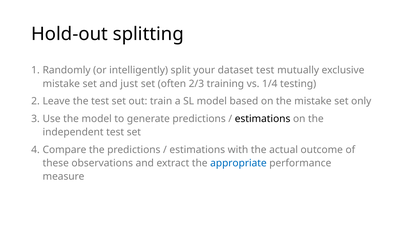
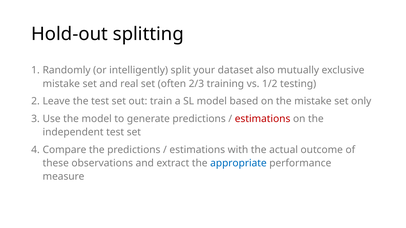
dataset test: test -> also (265, 70)
just: just -> real (129, 84)
1/4: 1/4 -> 1/2 (270, 84)
estimations colour: black -> red (263, 119)
